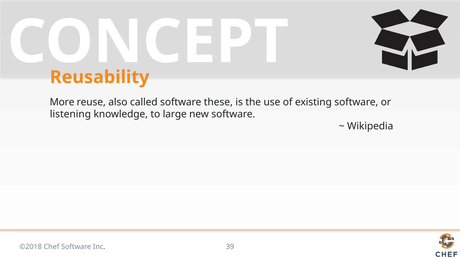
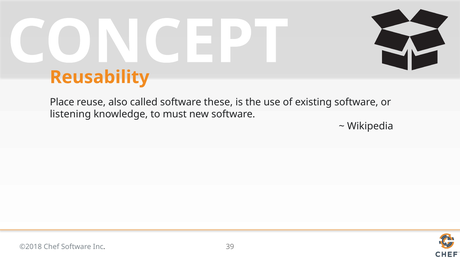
More: More -> Place (62, 102)
large: large -> must (175, 114)
